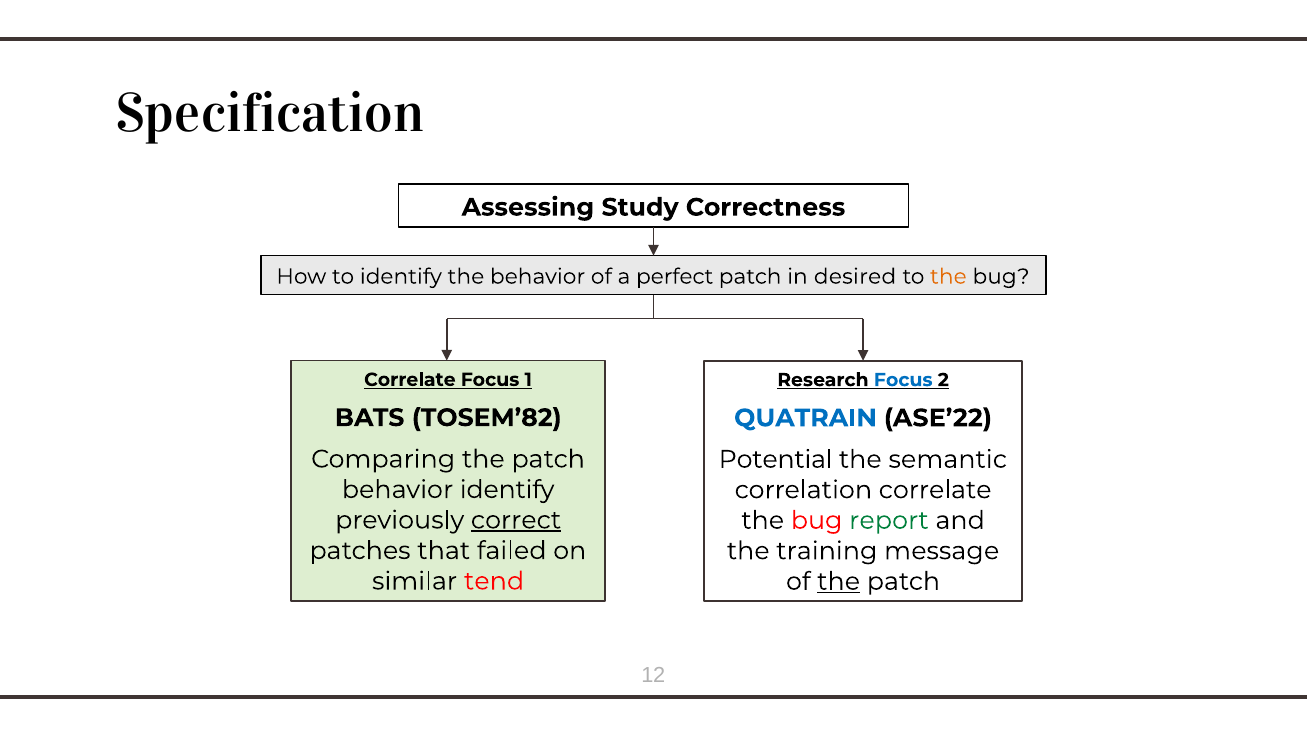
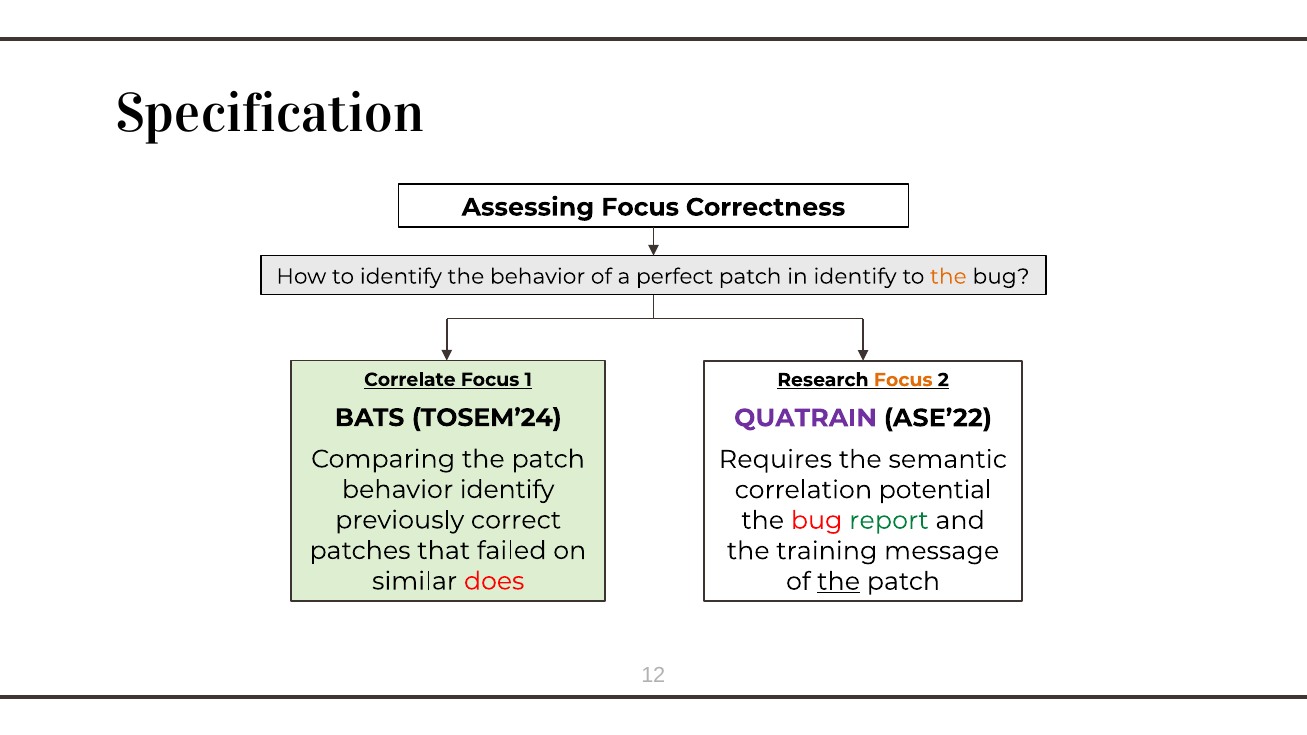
Assessing Study: Study -> Focus (640, 207)
in desired: desired -> identify (855, 277)
Focus colour: blue -> orange (903, 380)
TOSEM’82: TOSEM’82 -> TOSEM’24 (487, 418)
QUATRAIN colour: blue -> purple (805, 418)
Potential: Potential -> Requires (775, 460)
correlation correlate: correlate -> potential (935, 490)
correct underline: present -> none (516, 520)
tend: tend -> does (494, 581)
